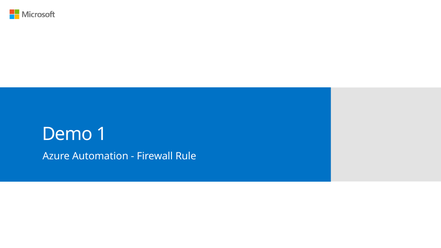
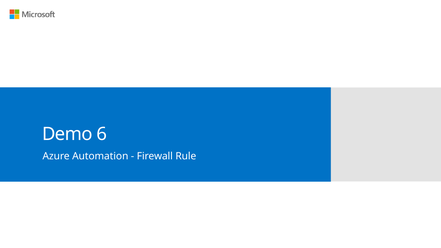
1: 1 -> 6 (102, 134)
